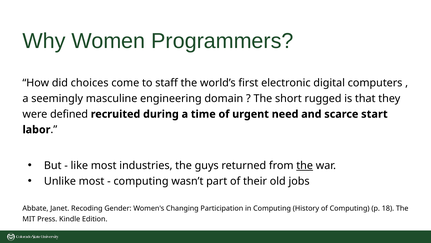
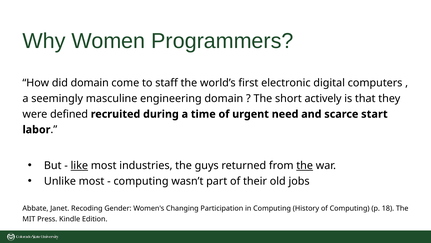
did choices: choices -> domain (90, 83)
rugged: rugged -> actively (323, 98)
like underline: none -> present (79, 165)
